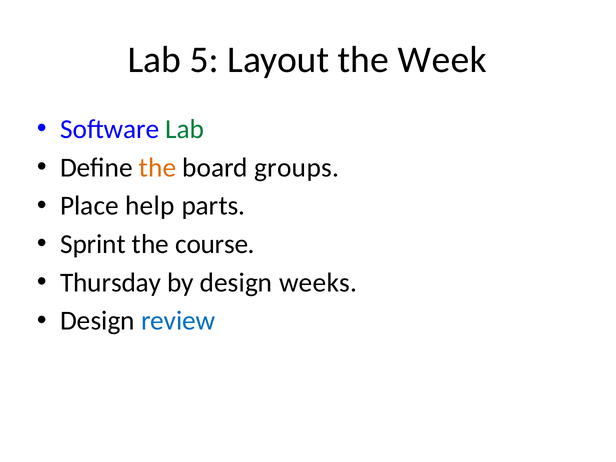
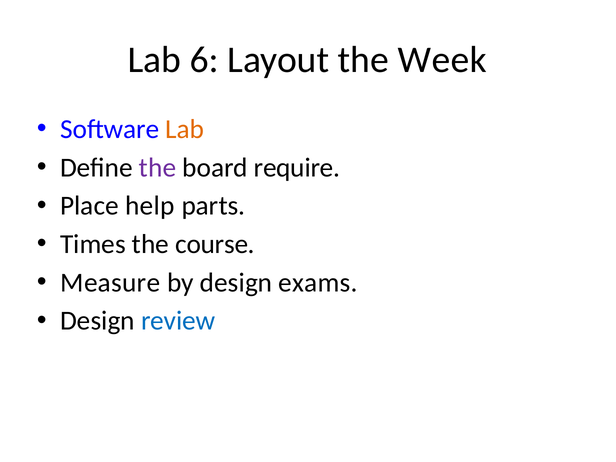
5: 5 -> 6 (204, 60)
Lab colour: green -> orange (185, 129)
the colour: orange -> purple (158, 168)
groups: groups -> require (297, 168)
Sprint: Sprint -> Times (93, 244)
Thursday: Thursday -> Measure (110, 283)
weeks: weeks -> exams (318, 283)
